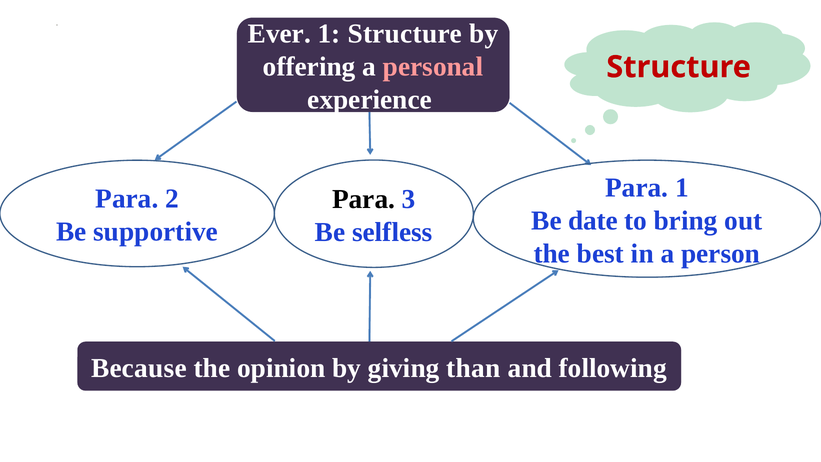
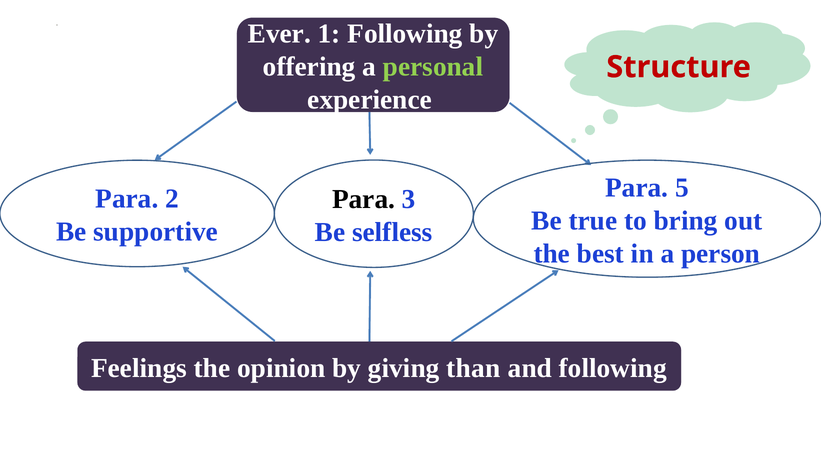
1 Structure: Structure -> Following (405, 34)
personal colour: pink -> light green (433, 67)
Para 1: 1 -> 5 (682, 188)
date: date -> true (593, 221)
Because: Because -> Feelings (139, 368)
